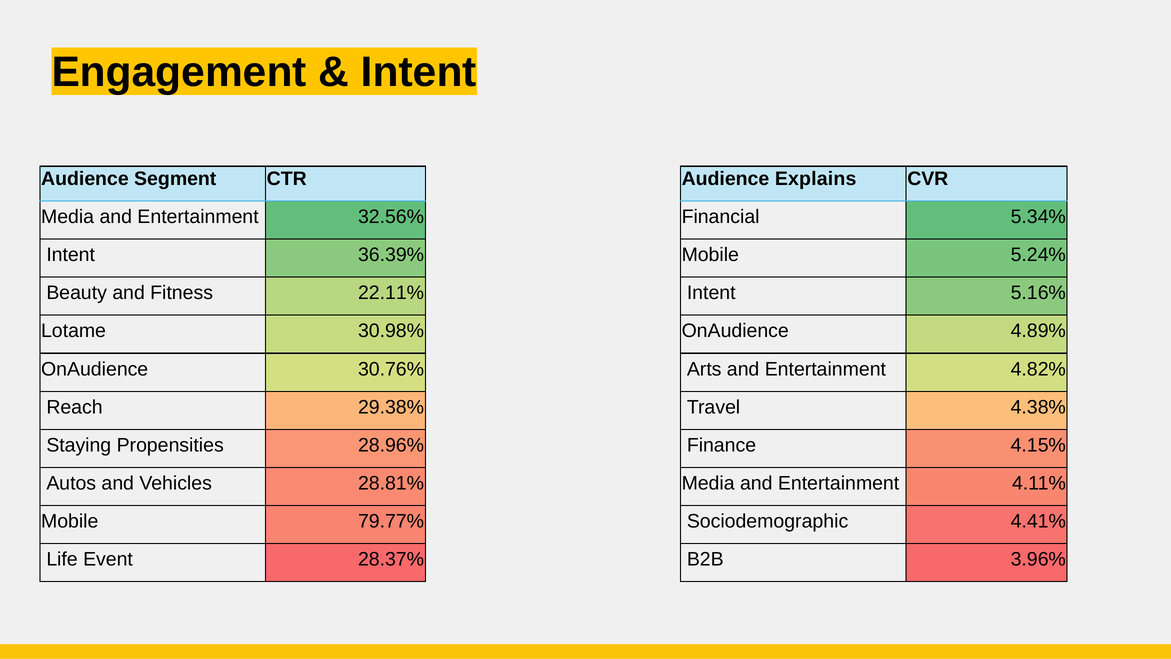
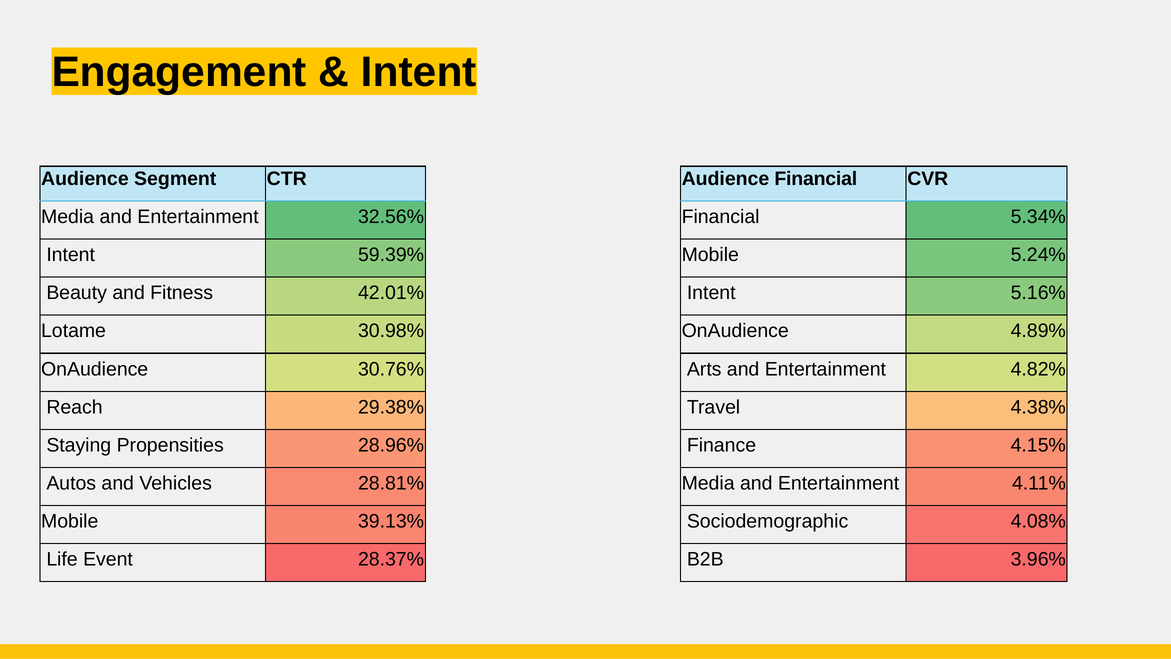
Audience Explains: Explains -> Financial (816, 179)
36.39%: 36.39% -> 59.39% (391, 255)
22.11%: 22.11% -> 42.01% (391, 293)
79.77%: 79.77% -> 39.13% (391, 521)
4.41%: 4.41% -> 4.08% (1038, 521)
